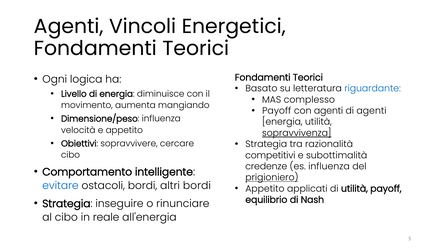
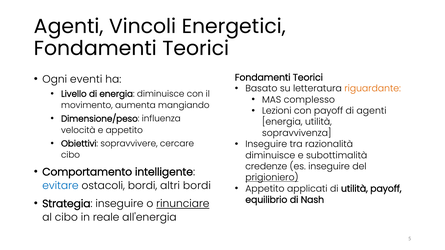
logica: logica -> eventi (86, 80)
riguardante colour: blue -> orange (373, 89)
Payoff: Payoff -> Lezioni (277, 111)
con agenti: agenti -> payoff (329, 111)
sopravvivenza underline: present -> none (297, 133)
Strategia: Strategia -> Inseguire (266, 144)
competitivi: competitivi -> diminuisce (270, 155)
es influenza: influenza -> inseguire (329, 167)
rinunciare underline: none -> present (183, 204)
